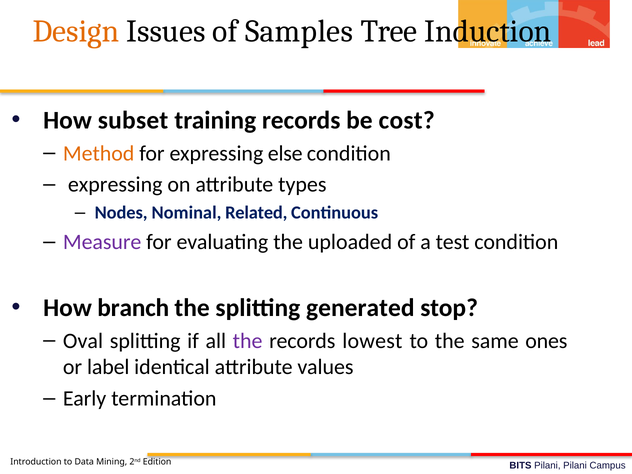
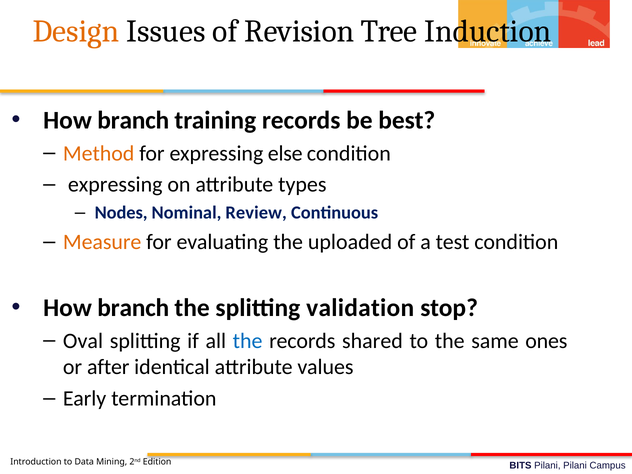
Samples: Samples -> Revision (299, 31)
subset: subset -> branch (133, 120)
cost: cost -> best (407, 120)
Related: Related -> Review (256, 213)
Measure colour: purple -> orange (102, 242)
generated: generated -> validation (360, 308)
the colour: purple -> blue (248, 341)
lowest: lowest -> shared (372, 341)
label: label -> after (108, 367)
